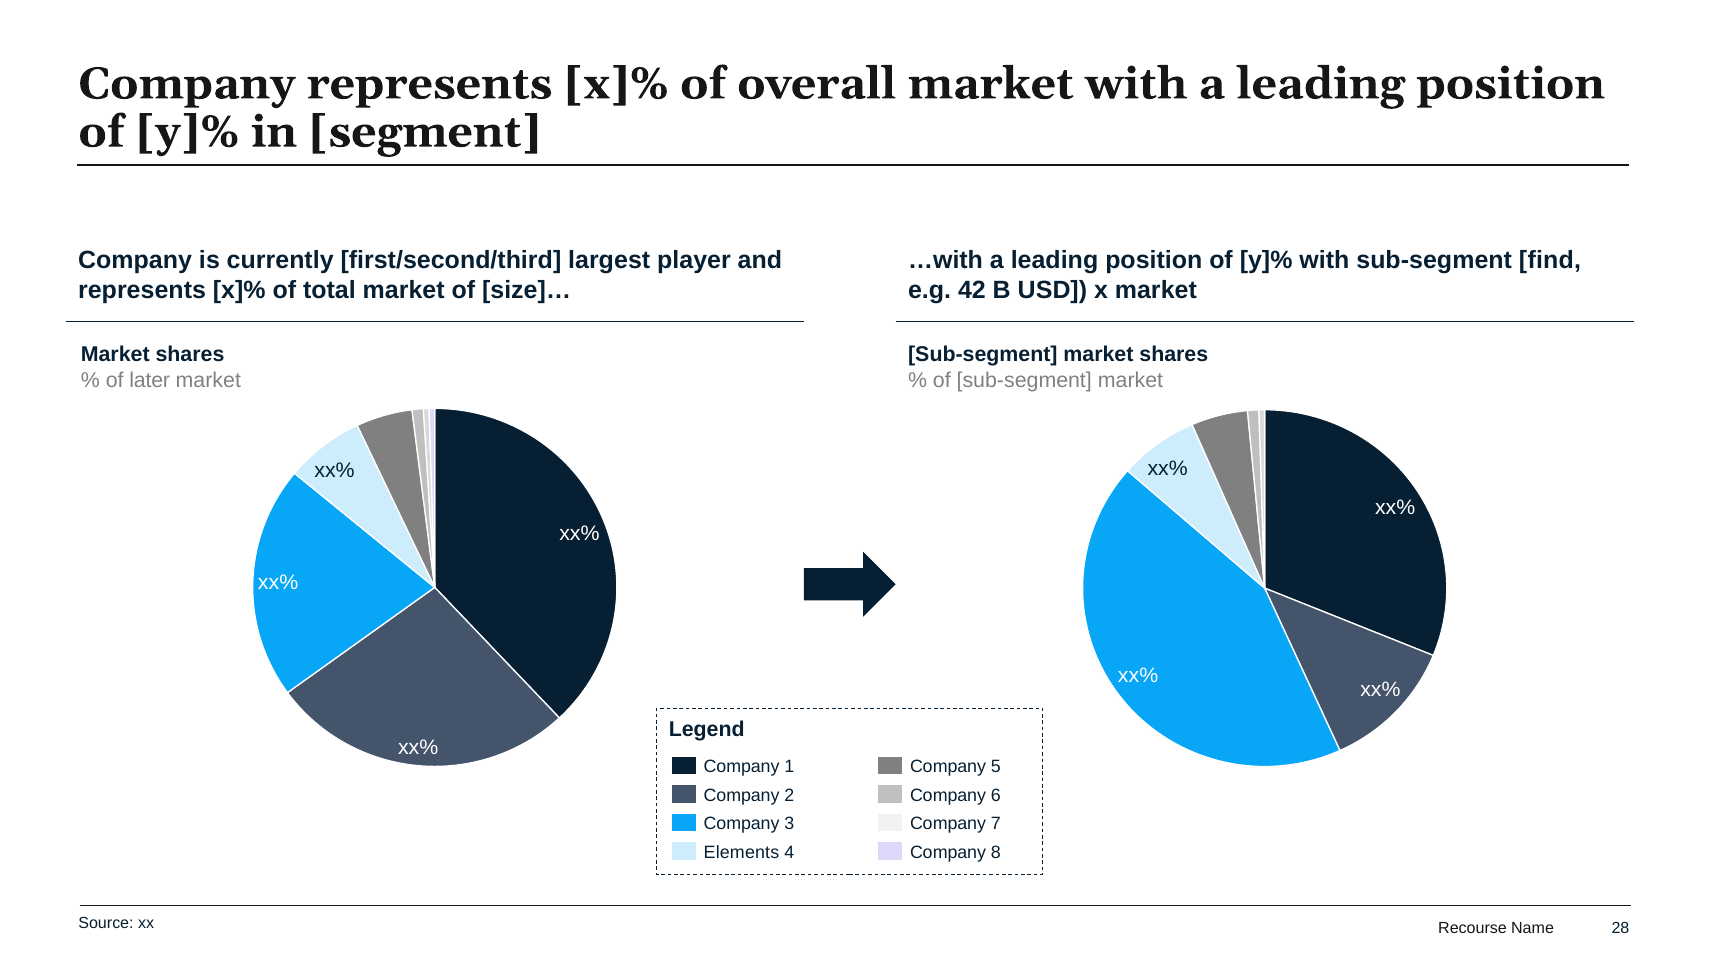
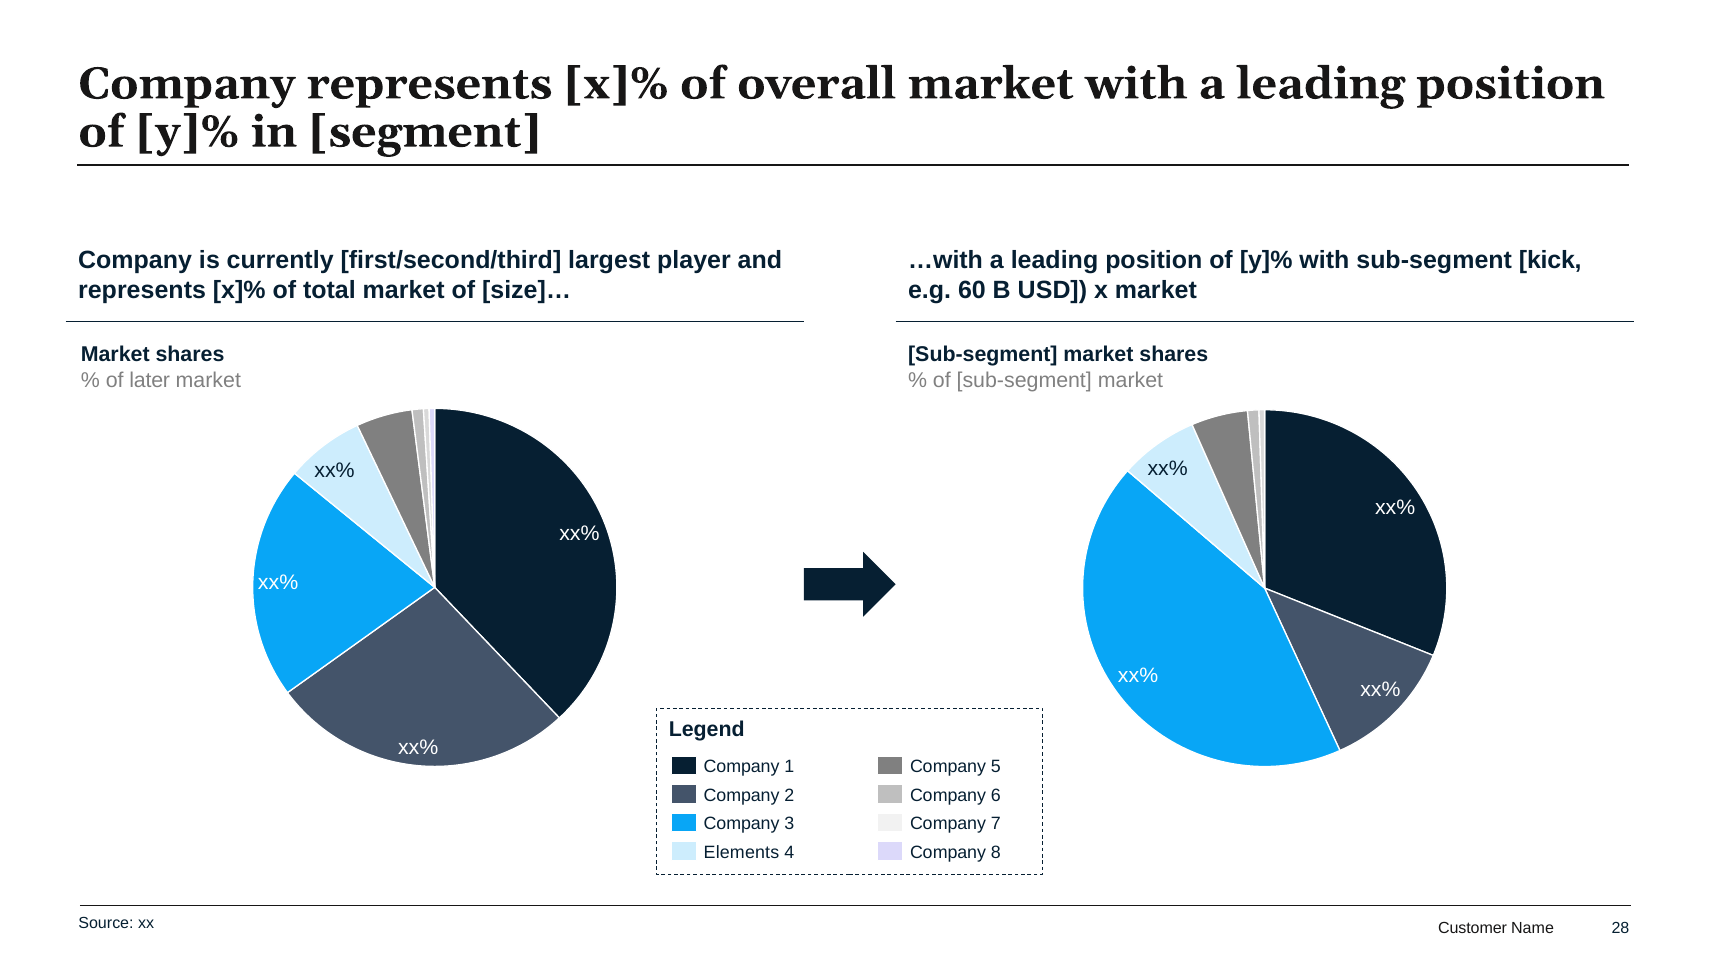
find: find -> kick (1550, 260)
42: 42 -> 60 (972, 290)
Recourse: Recourse -> Customer (1473, 928)
